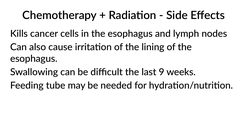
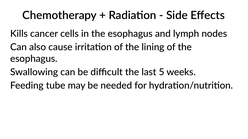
9: 9 -> 5 (161, 72)
